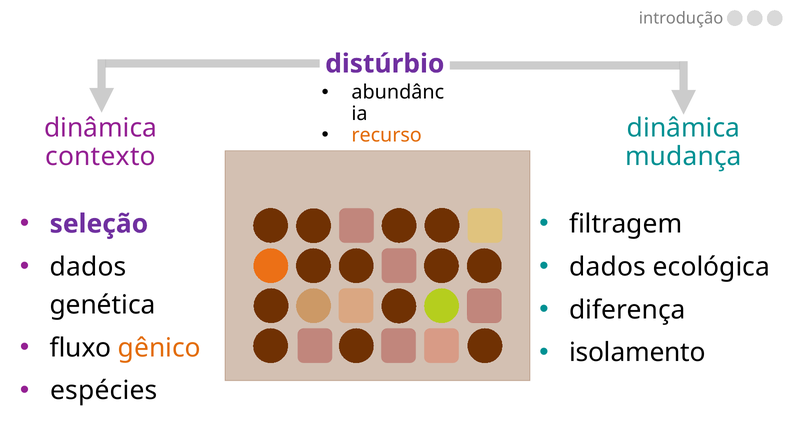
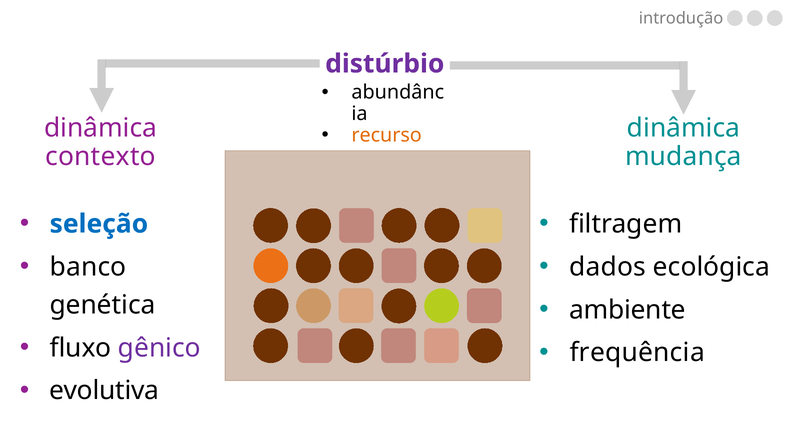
seleção colour: purple -> blue (99, 224)
dados: dados -> banco (88, 267)
diferença: diferença -> ambiente (627, 310)
gênico colour: orange -> purple (159, 348)
isolamento: isolamento -> frequência (637, 353)
espécies: espécies -> evolutiva (104, 391)
